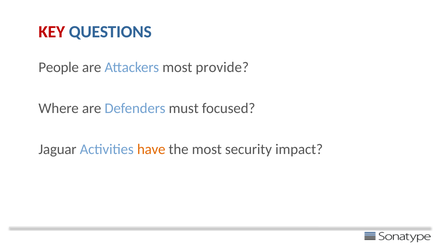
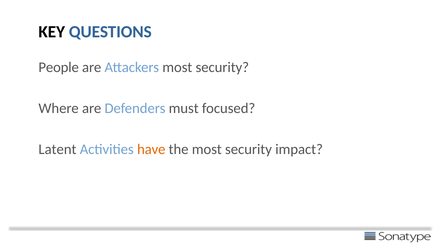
KEY colour: red -> black (52, 32)
Attackers most provide: provide -> security (222, 67)
Jaguar: Jaguar -> Latent (57, 149)
